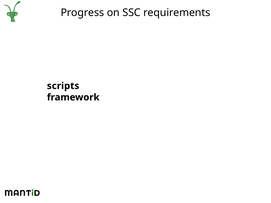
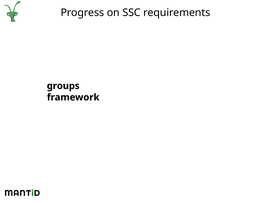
scripts: scripts -> groups (63, 86)
